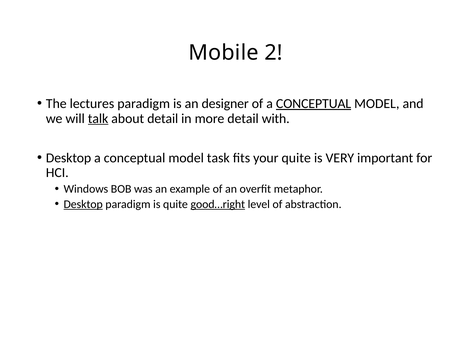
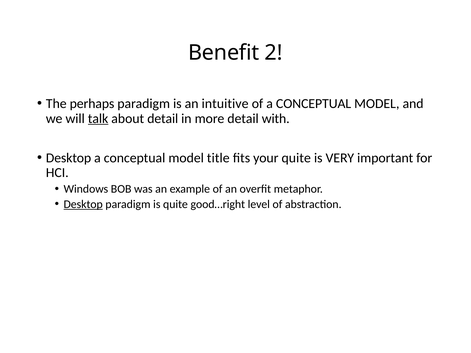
Mobile: Mobile -> Benefit (224, 53)
lectures: lectures -> perhaps (92, 104)
designer: designer -> intuitive (225, 104)
CONCEPTUAL underline: present -> none (314, 104)
task: task -> title (218, 158)
good…right underline: present -> none (218, 204)
